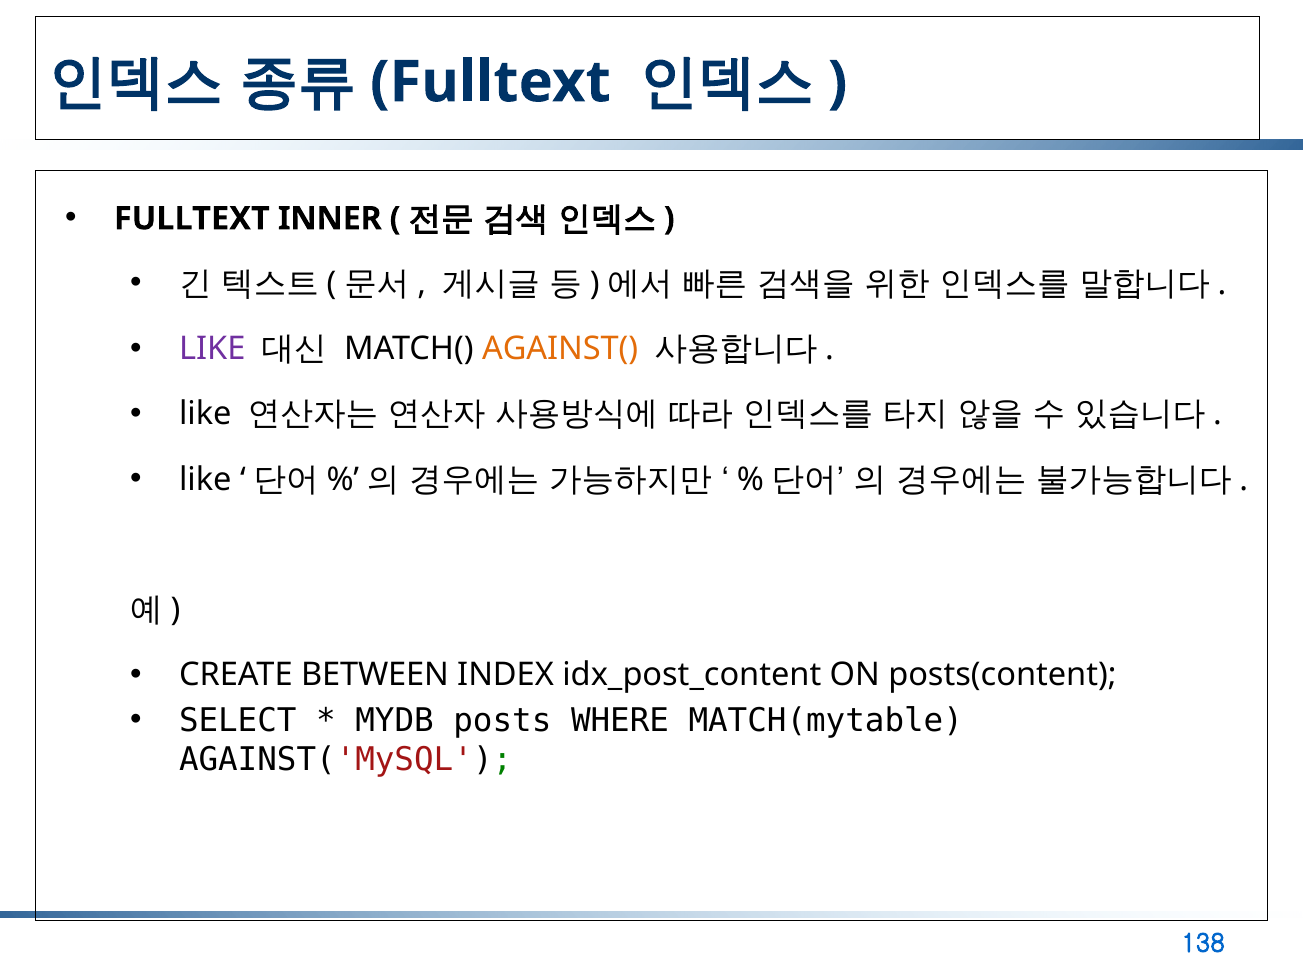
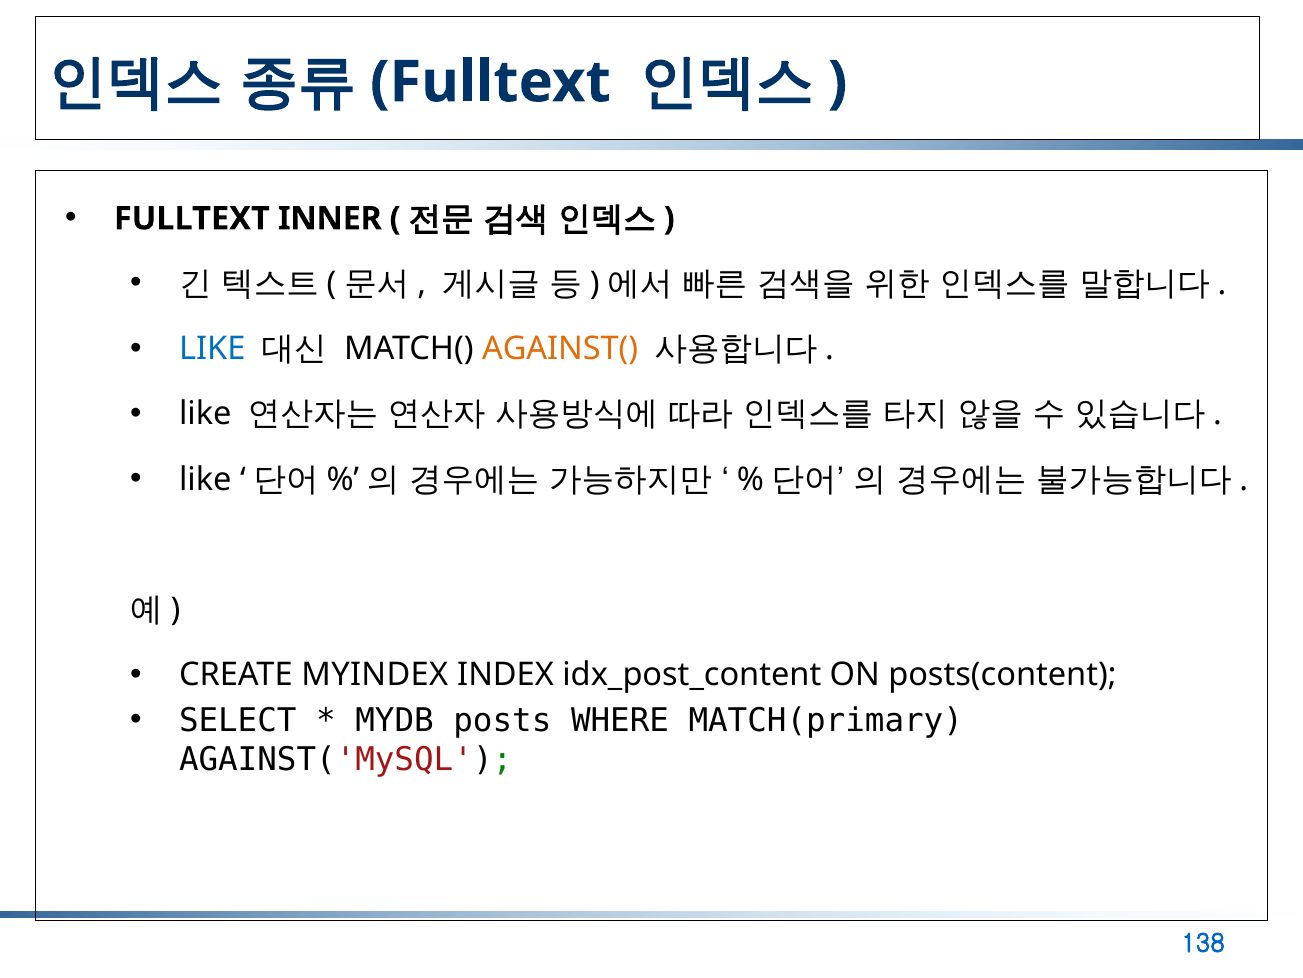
LIKE colour: purple -> blue (212, 349)
BETWEEN: BETWEEN -> MYINDEX (375, 675)
MATCH(mytable: MATCH(mytable -> MATCH(primary (826, 720)
